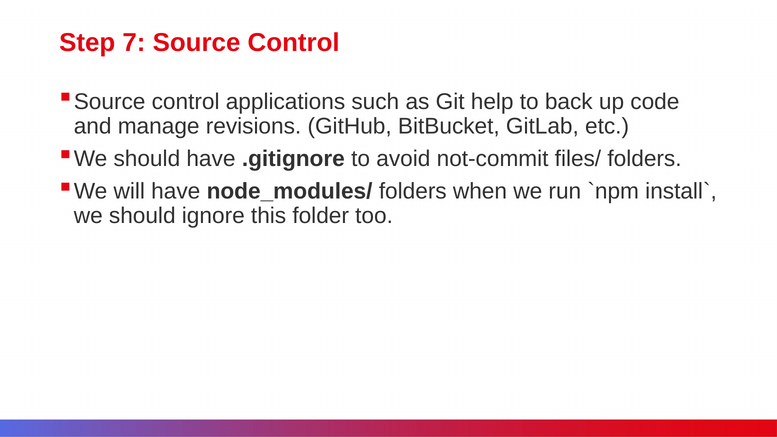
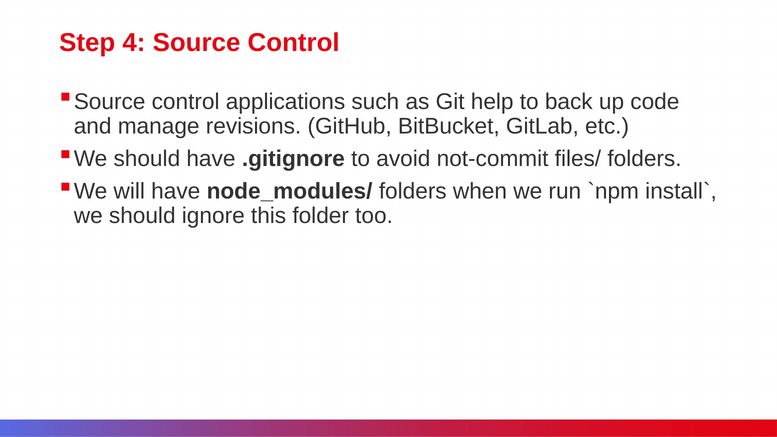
7: 7 -> 4 (134, 43)
